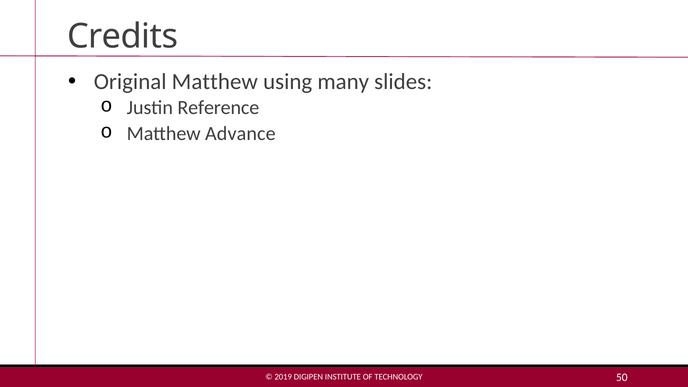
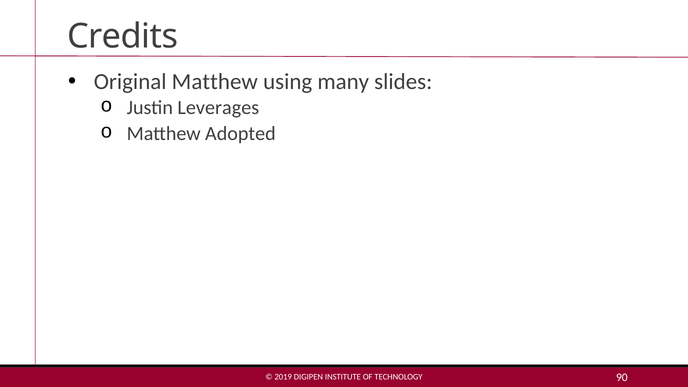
Reference: Reference -> Leverages (218, 108)
Advance: Advance -> Adopted (240, 134)
50: 50 -> 90 (622, 377)
